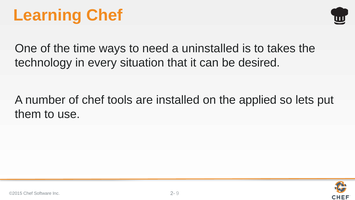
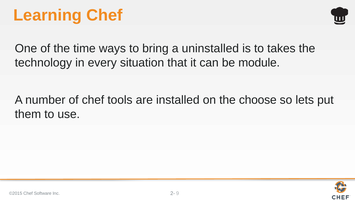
need: need -> bring (155, 48)
desired: desired -> module (259, 63)
applied: applied -> choose (258, 100)
